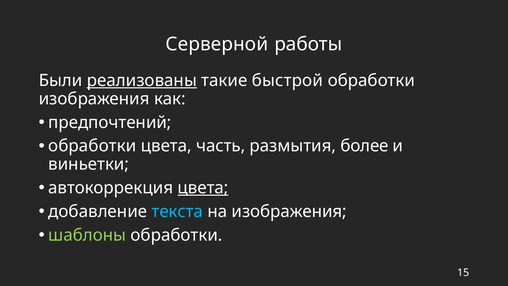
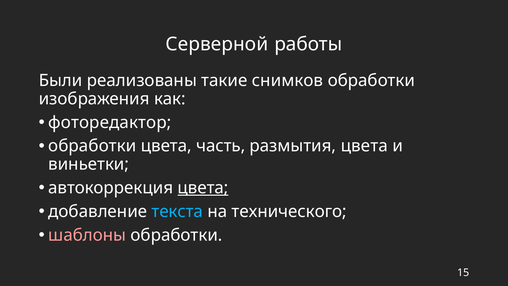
реализованы underline: present -> none (142, 80)
быстрой: быстрой -> снимков (288, 80)
предпочтений: предпочтений -> фоторедактор (110, 122)
размытия более: более -> цвета (364, 146)
на изображения: изображения -> технического (289, 211)
шаблоны colour: light green -> pink (87, 235)
